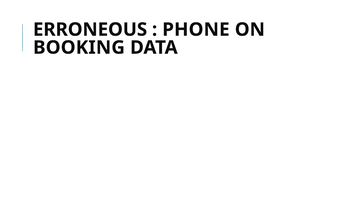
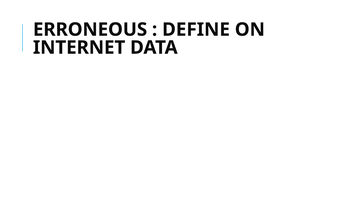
PHONE: PHONE -> DEFINE (196, 30)
BOOKING: BOOKING -> INTERNET (79, 48)
